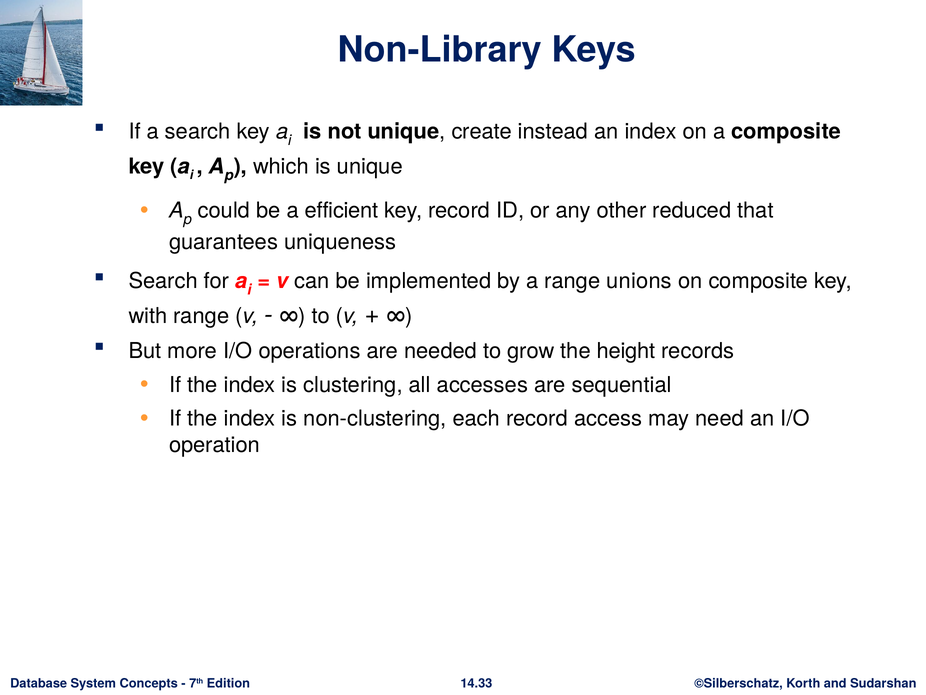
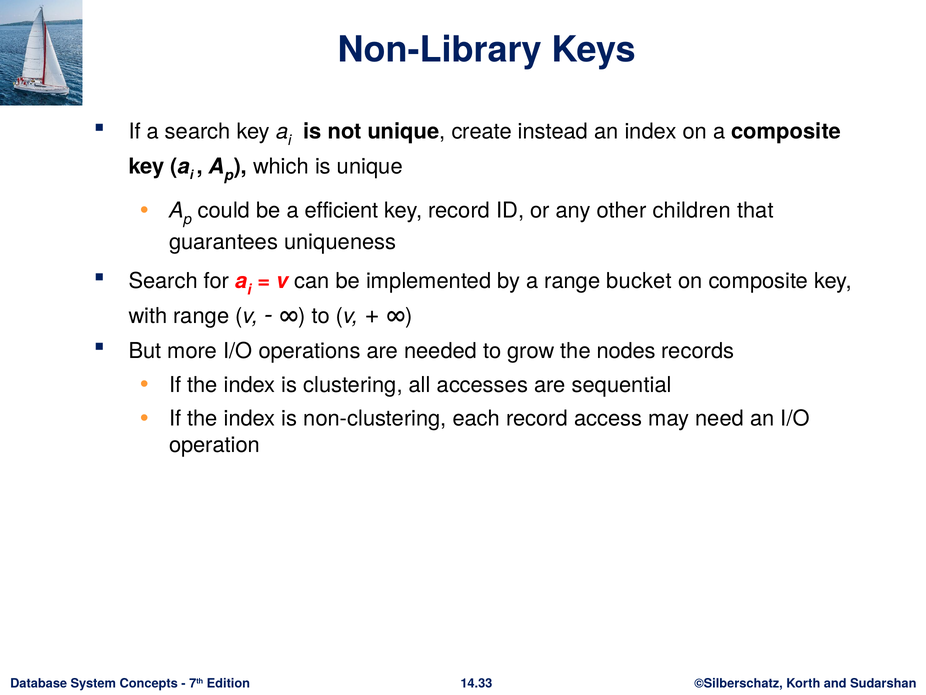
reduced: reduced -> children (692, 211)
unions: unions -> bucket (639, 281)
height: height -> nodes (626, 351)
